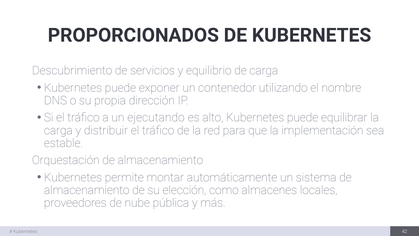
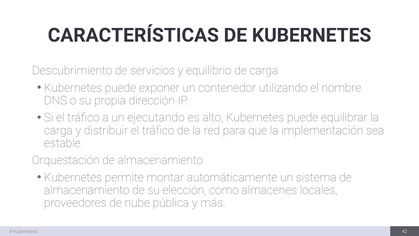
PROPORCIONADOS: PROPORCIONADOS -> CARACTERÍSTICAS (133, 35)
